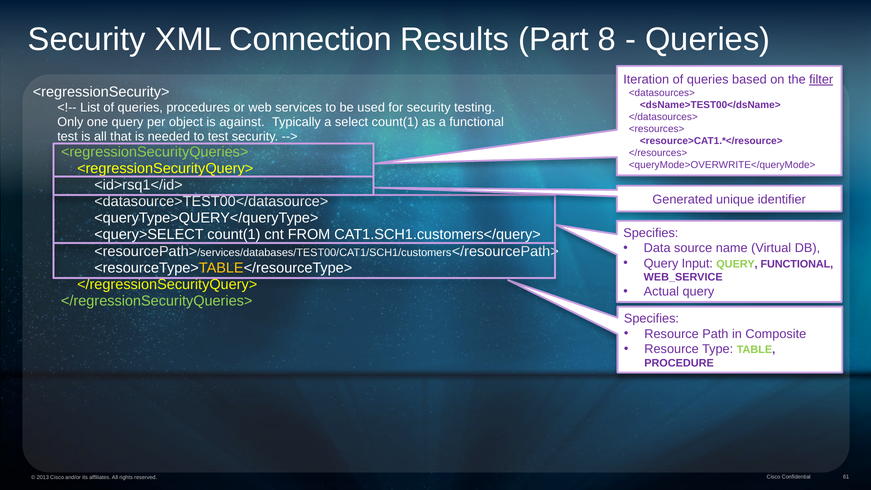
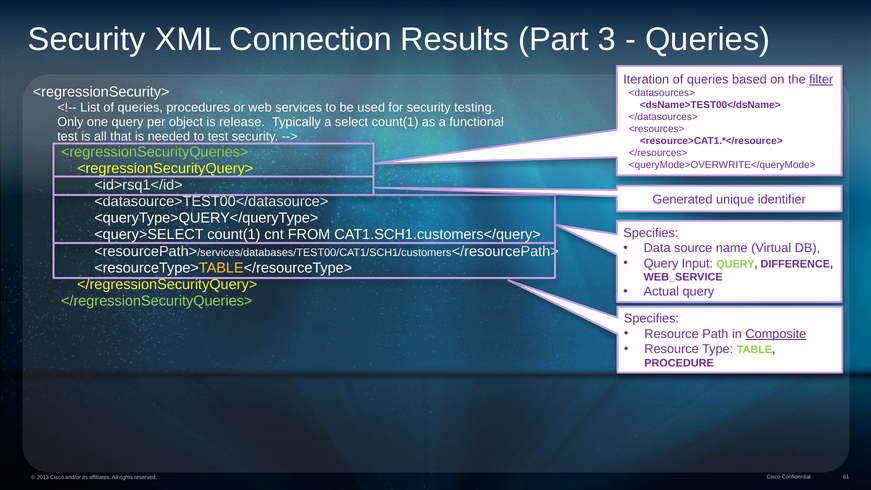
8: 8 -> 3 (607, 40)
against: against -> release (242, 122)
QUERY FUNCTIONAL: FUNCTIONAL -> DIFFERENCE (797, 264)
Composite underline: none -> present (776, 334)
